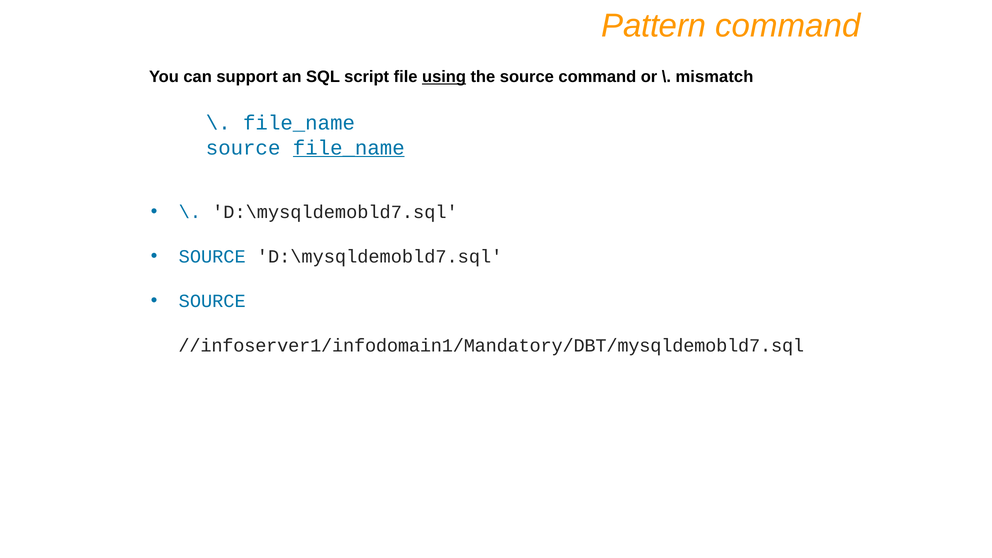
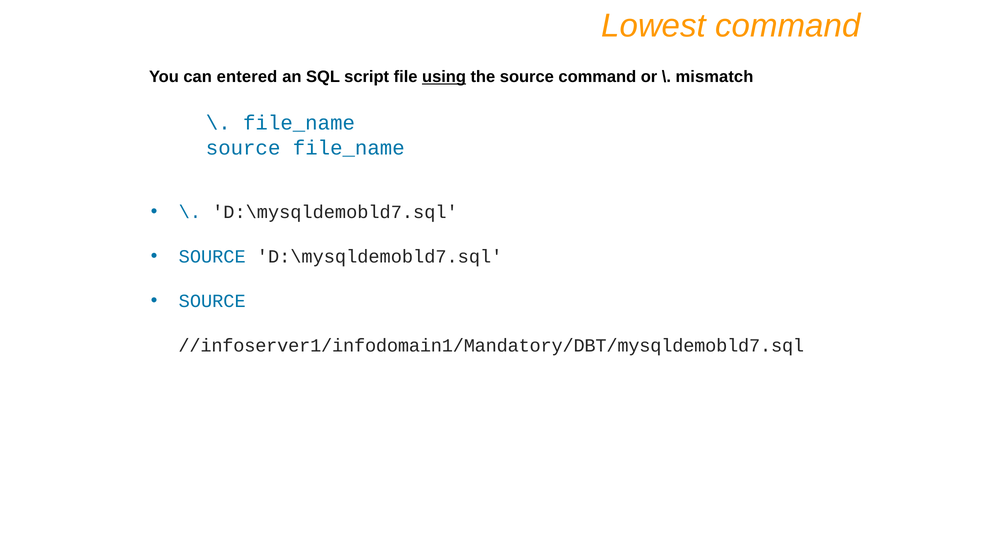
Pattern: Pattern -> Lowest (654, 26)
support: support -> entered (247, 77)
file_name underline: present -> none (349, 148)
